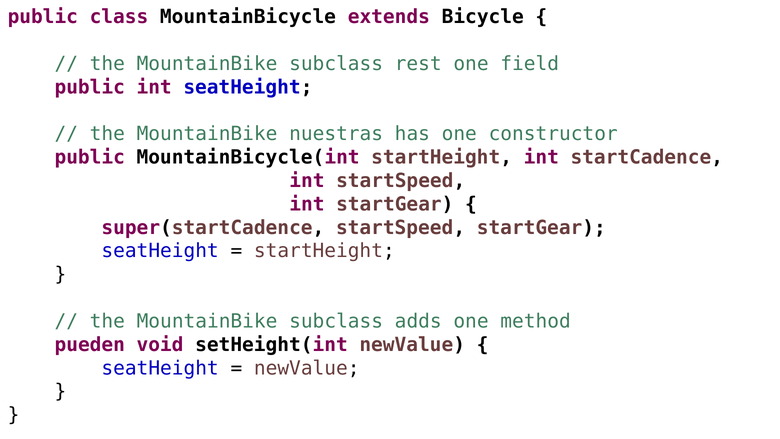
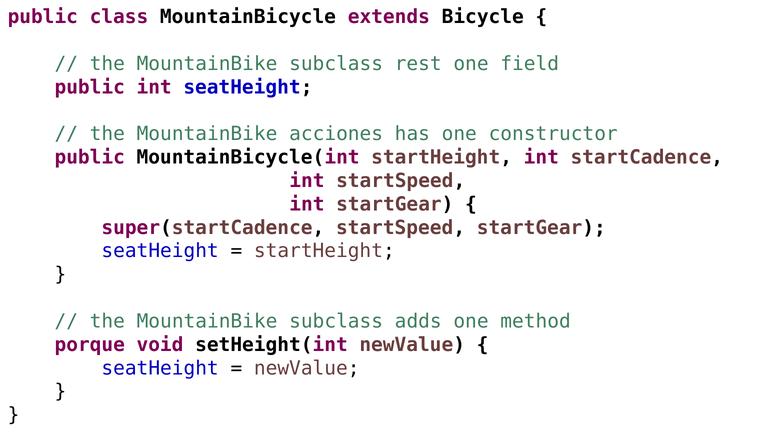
nuestras: nuestras -> acciones (336, 134)
pueden: pueden -> porque (90, 344)
